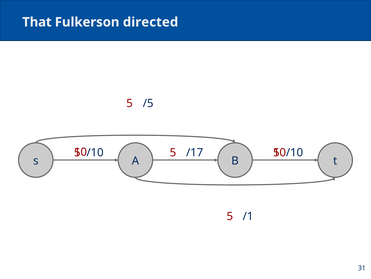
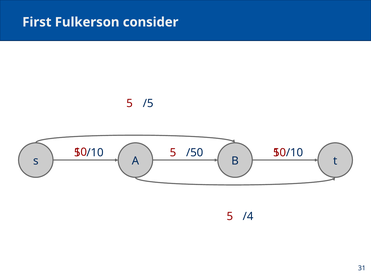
That: That -> First (37, 22)
directed: directed -> consider (151, 22)
/17: /17 -> /50 (195, 152)
/1: /1 -> /4 (248, 216)
